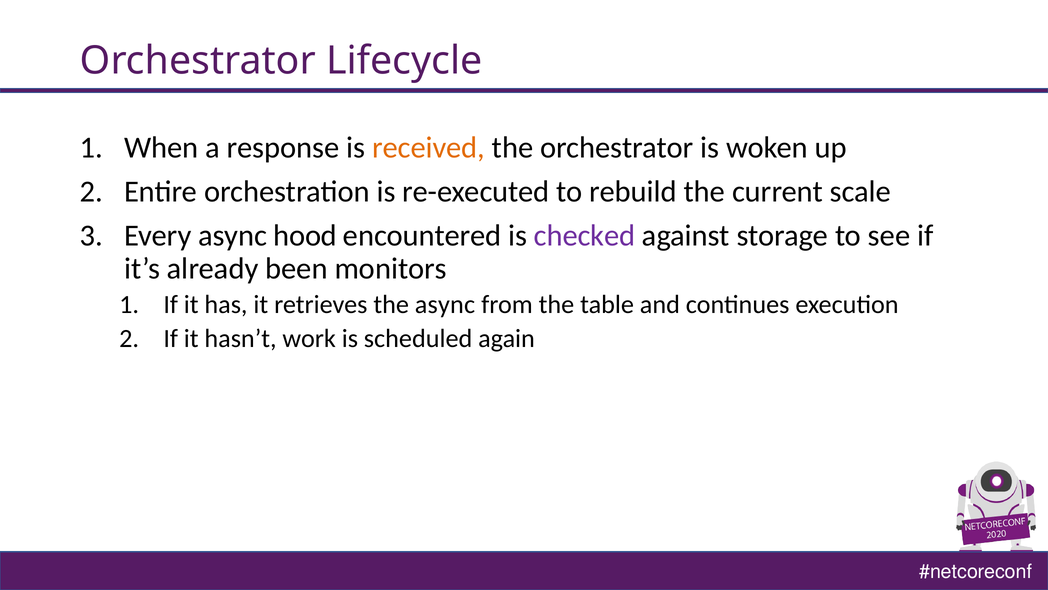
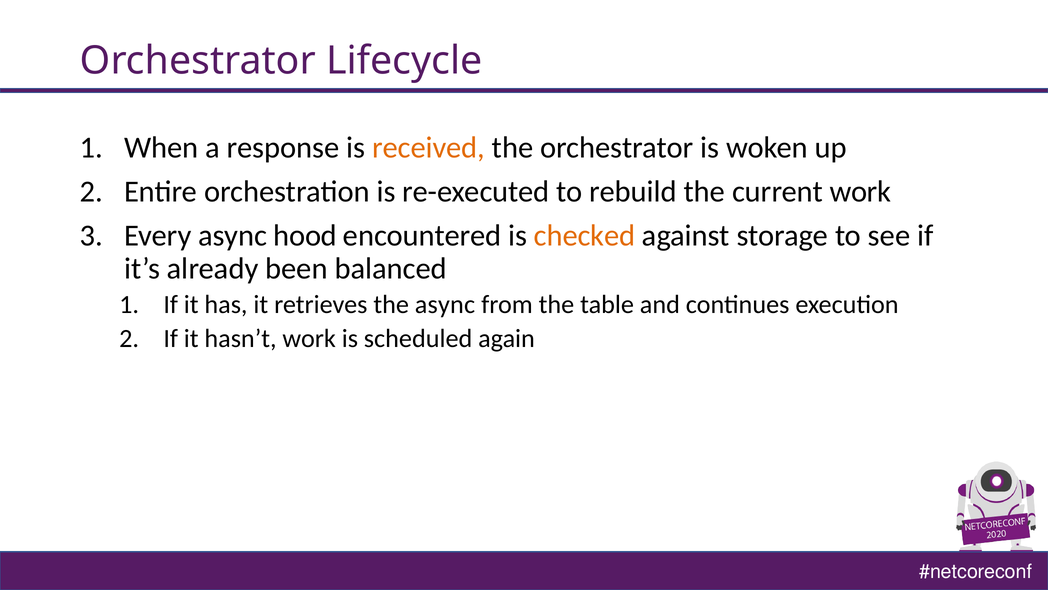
current scale: scale -> work (860, 191)
checked colour: purple -> orange (585, 235)
monitors: monitors -> balanced (391, 268)
